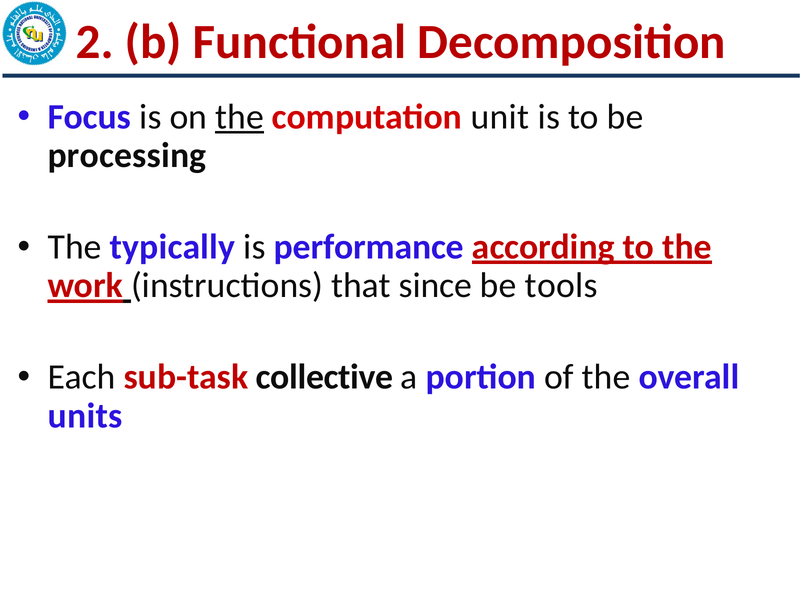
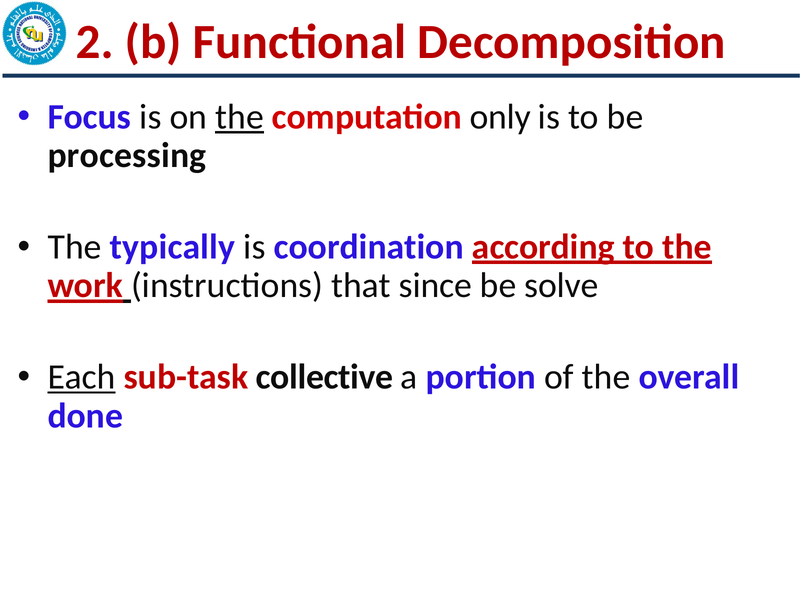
unit: unit -> only (500, 117)
performance: performance -> coordination (369, 247)
tools: tools -> solve (562, 286)
Each underline: none -> present (82, 377)
units: units -> done (85, 416)
